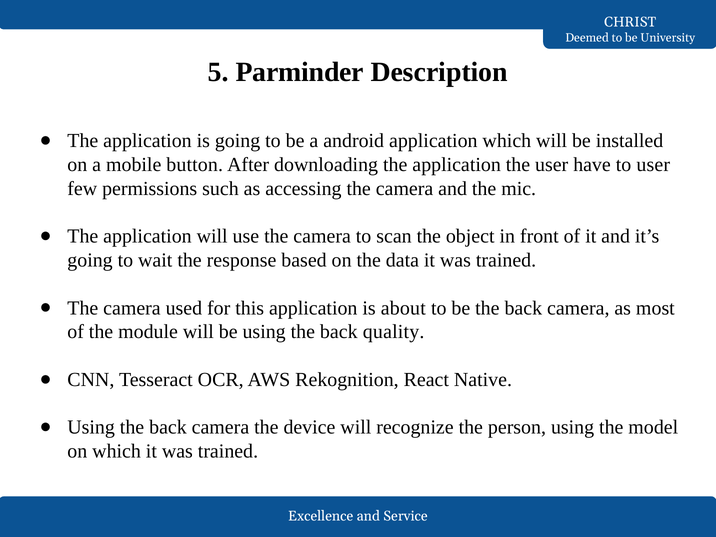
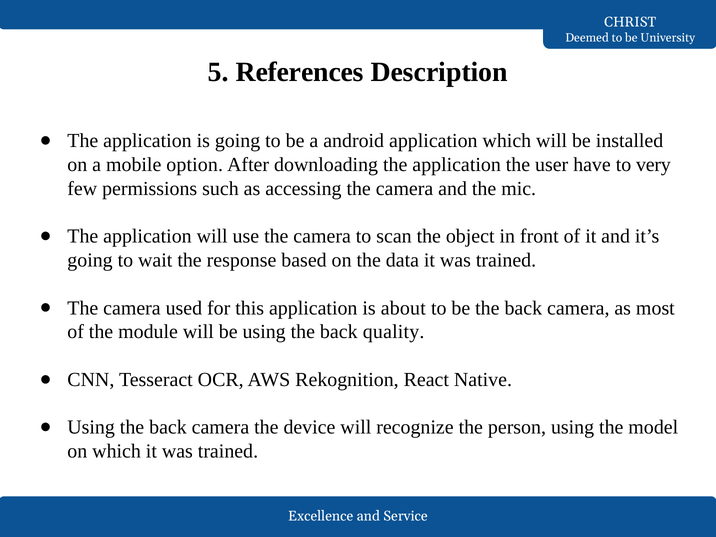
Parminder: Parminder -> References (300, 72)
button: button -> option (195, 165)
to user: user -> very (653, 165)
